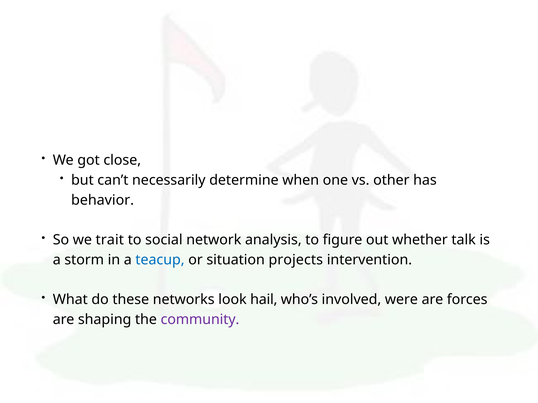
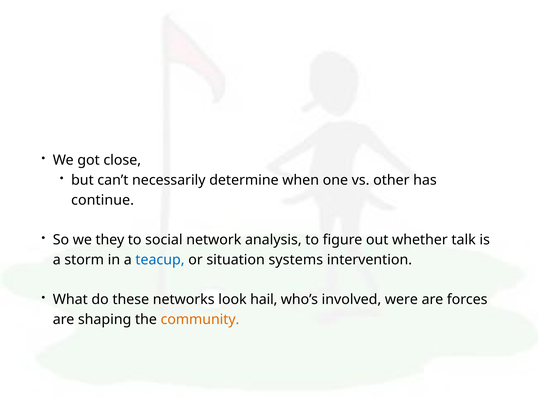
behavior: behavior -> continue (103, 200)
trait: trait -> they (110, 240)
projects: projects -> systems (296, 260)
community colour: purple -> orange (200, 320)
